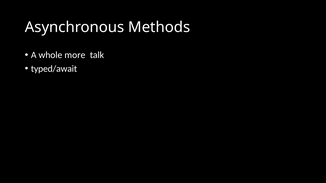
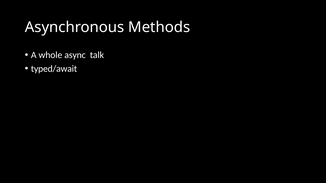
more: more -> async (75, 55)
